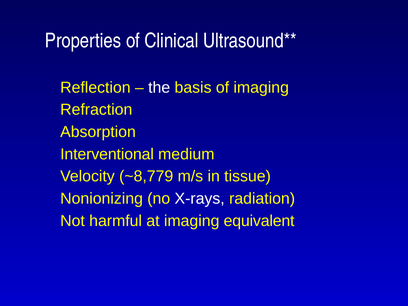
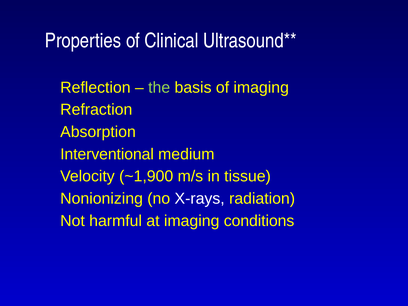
the colour: white -> light green (159, 87)
~8,779: ~8,779 -> ~1,900 (146, 176)
equivalent: equivalent -> conditions (259, 221)
